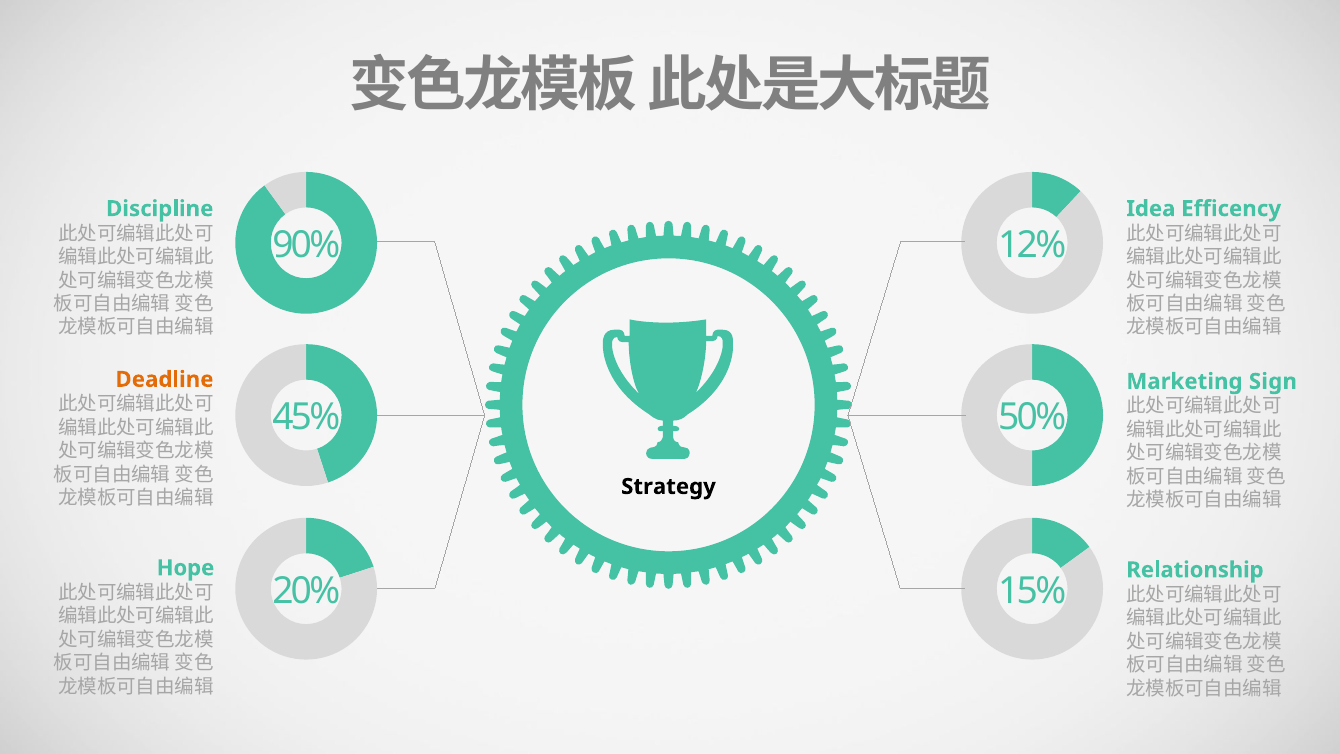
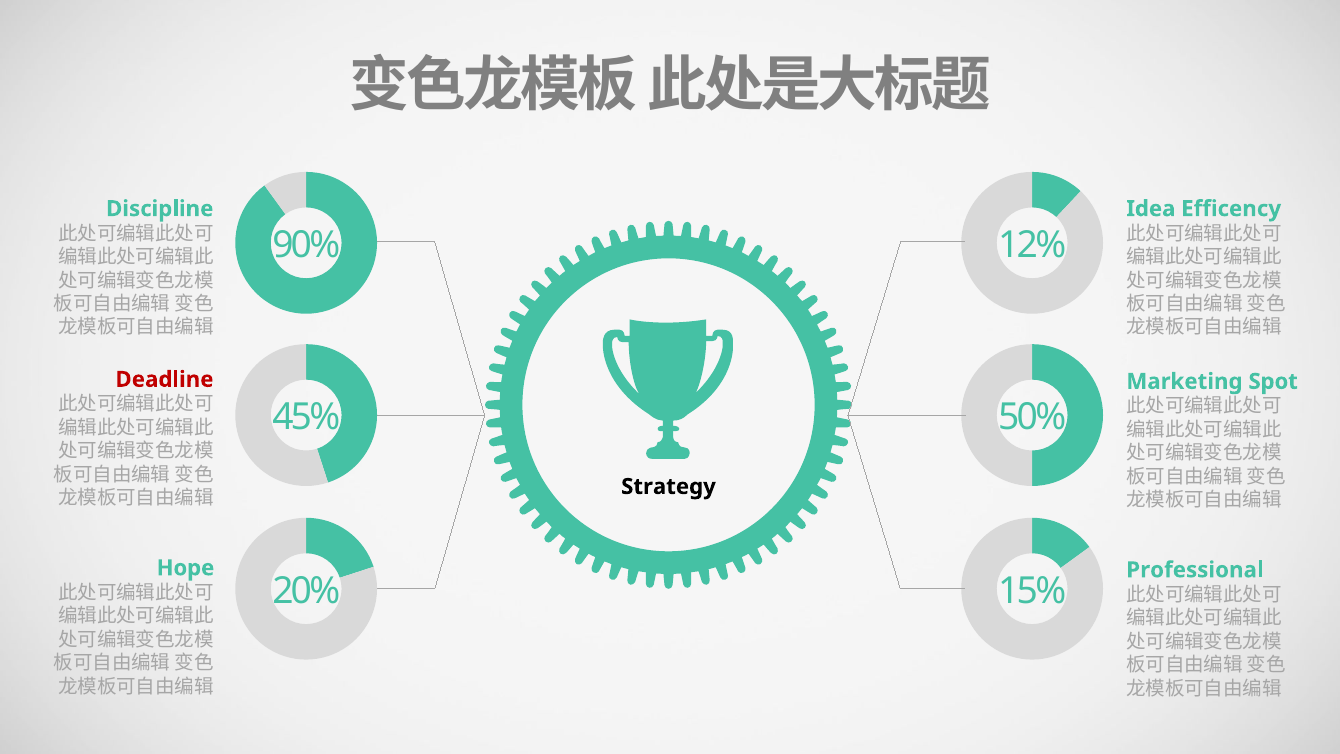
Deadline colour: orange -> red (164, 379)
Sign: Sign -> Spot (1273, 381)
Relationship: Relationship -> Professional (1195, 570)
